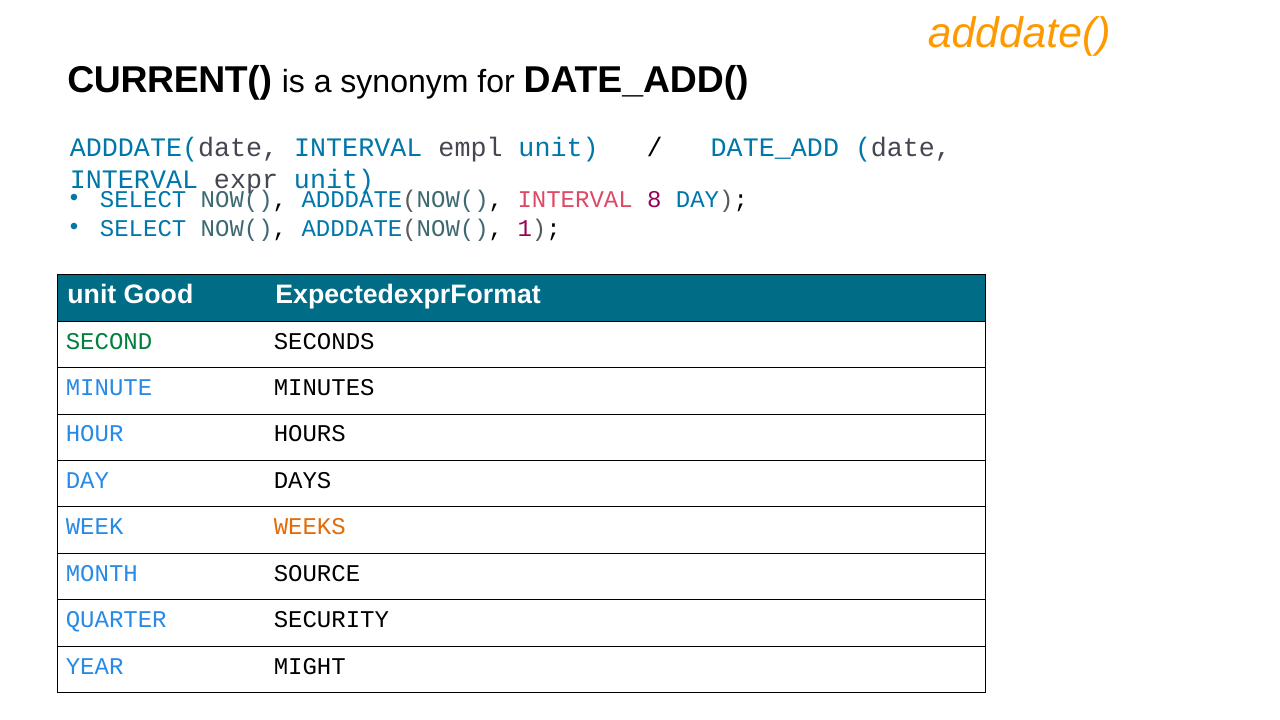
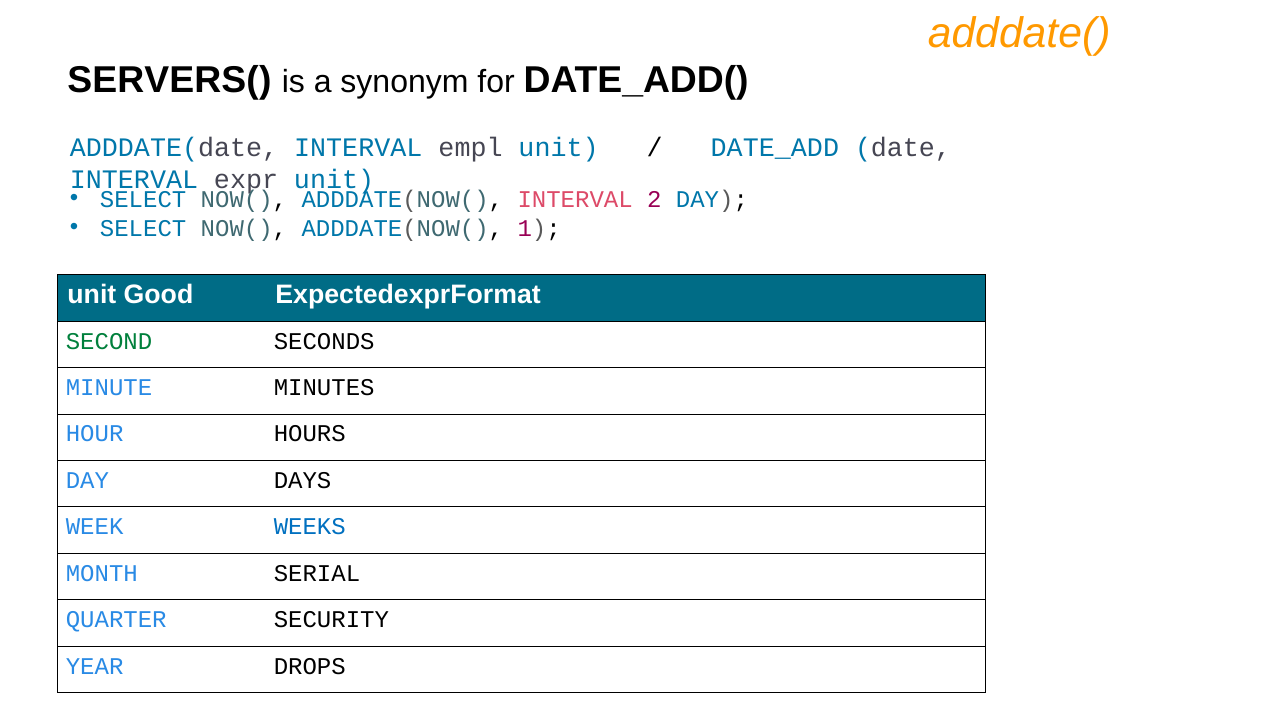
CURRENT(: CURRENT( -> SERVERS( (169, 80)
8: 8 -> 2 (654, 199)
WEEKS colour: orange -> blue (310, 527)
SOURCE: SOURCE -> SERIAL (317, 573)
MIGHT: MIGHT -> DROPS (310, 666)
